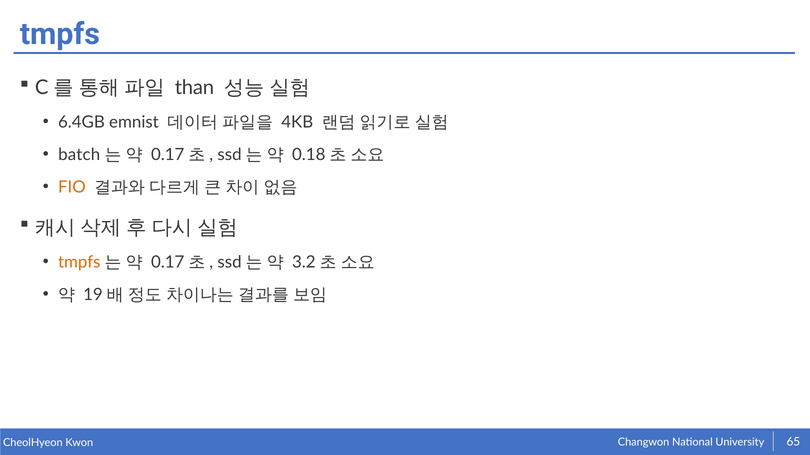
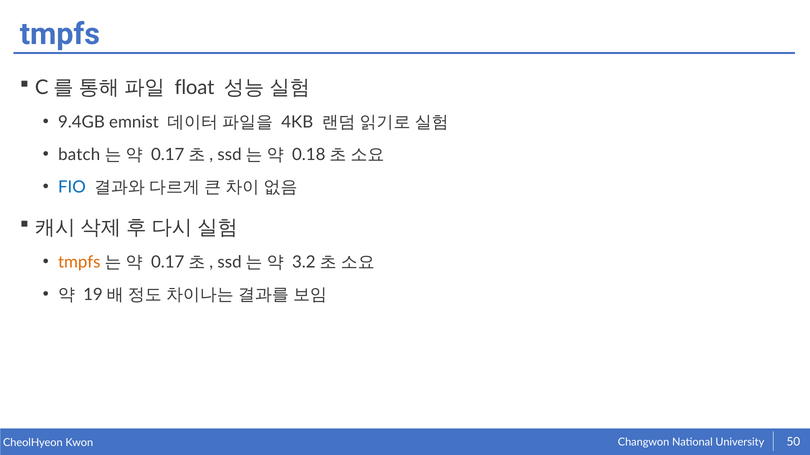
than: than -> float (194, 88)
6.4GB: 6.4GB -> 9.4GB (81, 122)
FIO colour: orange -> blue (72, 187)
65: 65 -> 50 (793, 442)
